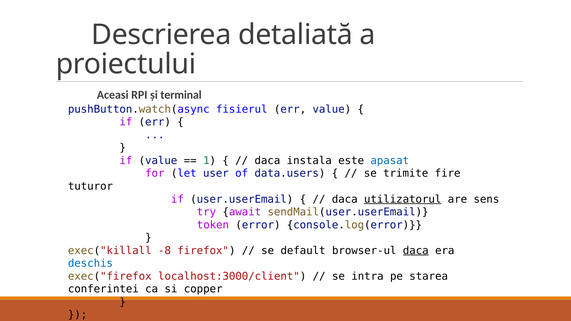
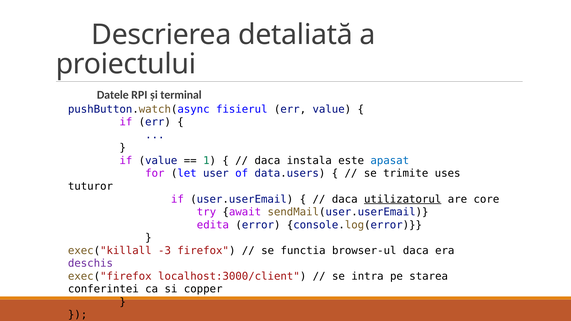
Aceasi: Aceasi -> Datele (113, 95)
fire: fire -> uses (448, 174)
sens: sens -> core (486, 199)
token: token -> edita (213, 225)
-8: -8 -> -3 (164, 251)
default: default -> functia (303, 251)
daca underline: present -> none (416, 251)
deschis colour: blue -> purple (90, 263)
